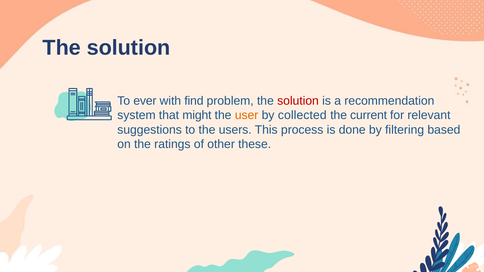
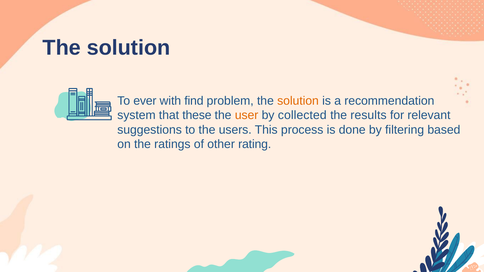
solution colour: red -> orange (298, 101)
might: might -> these (197, 115)
current: current -> results (368, 115)
these: these -> rating (255, 144)
